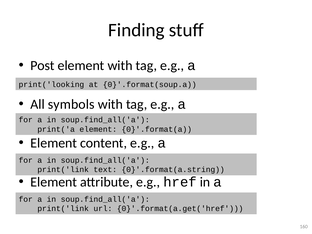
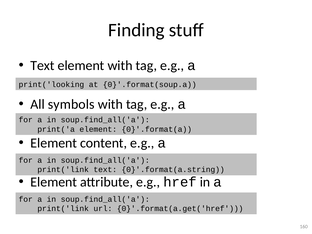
Post: Post -> Text (42, 65)
